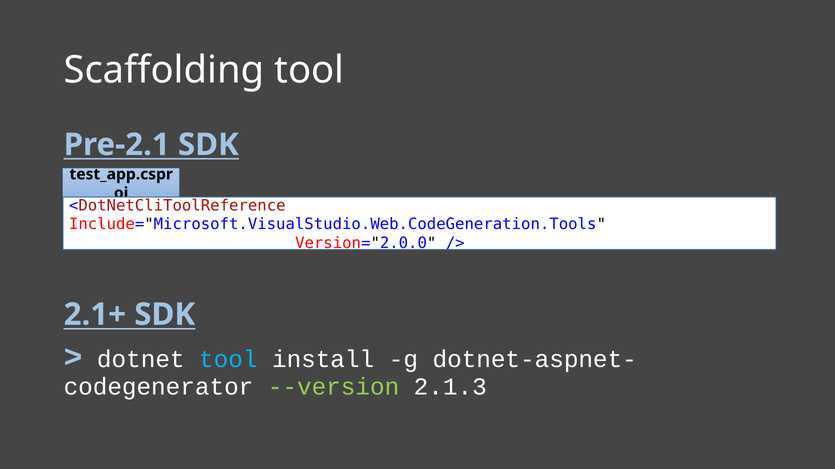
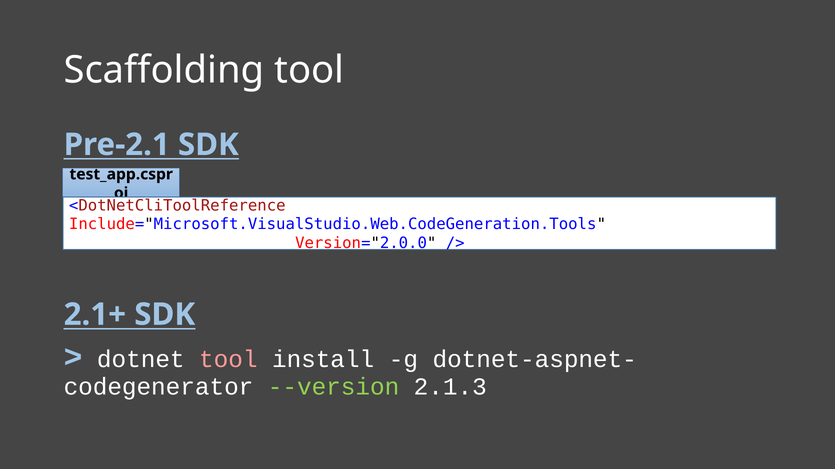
tool colour: light blue -> pink (228, 360)
